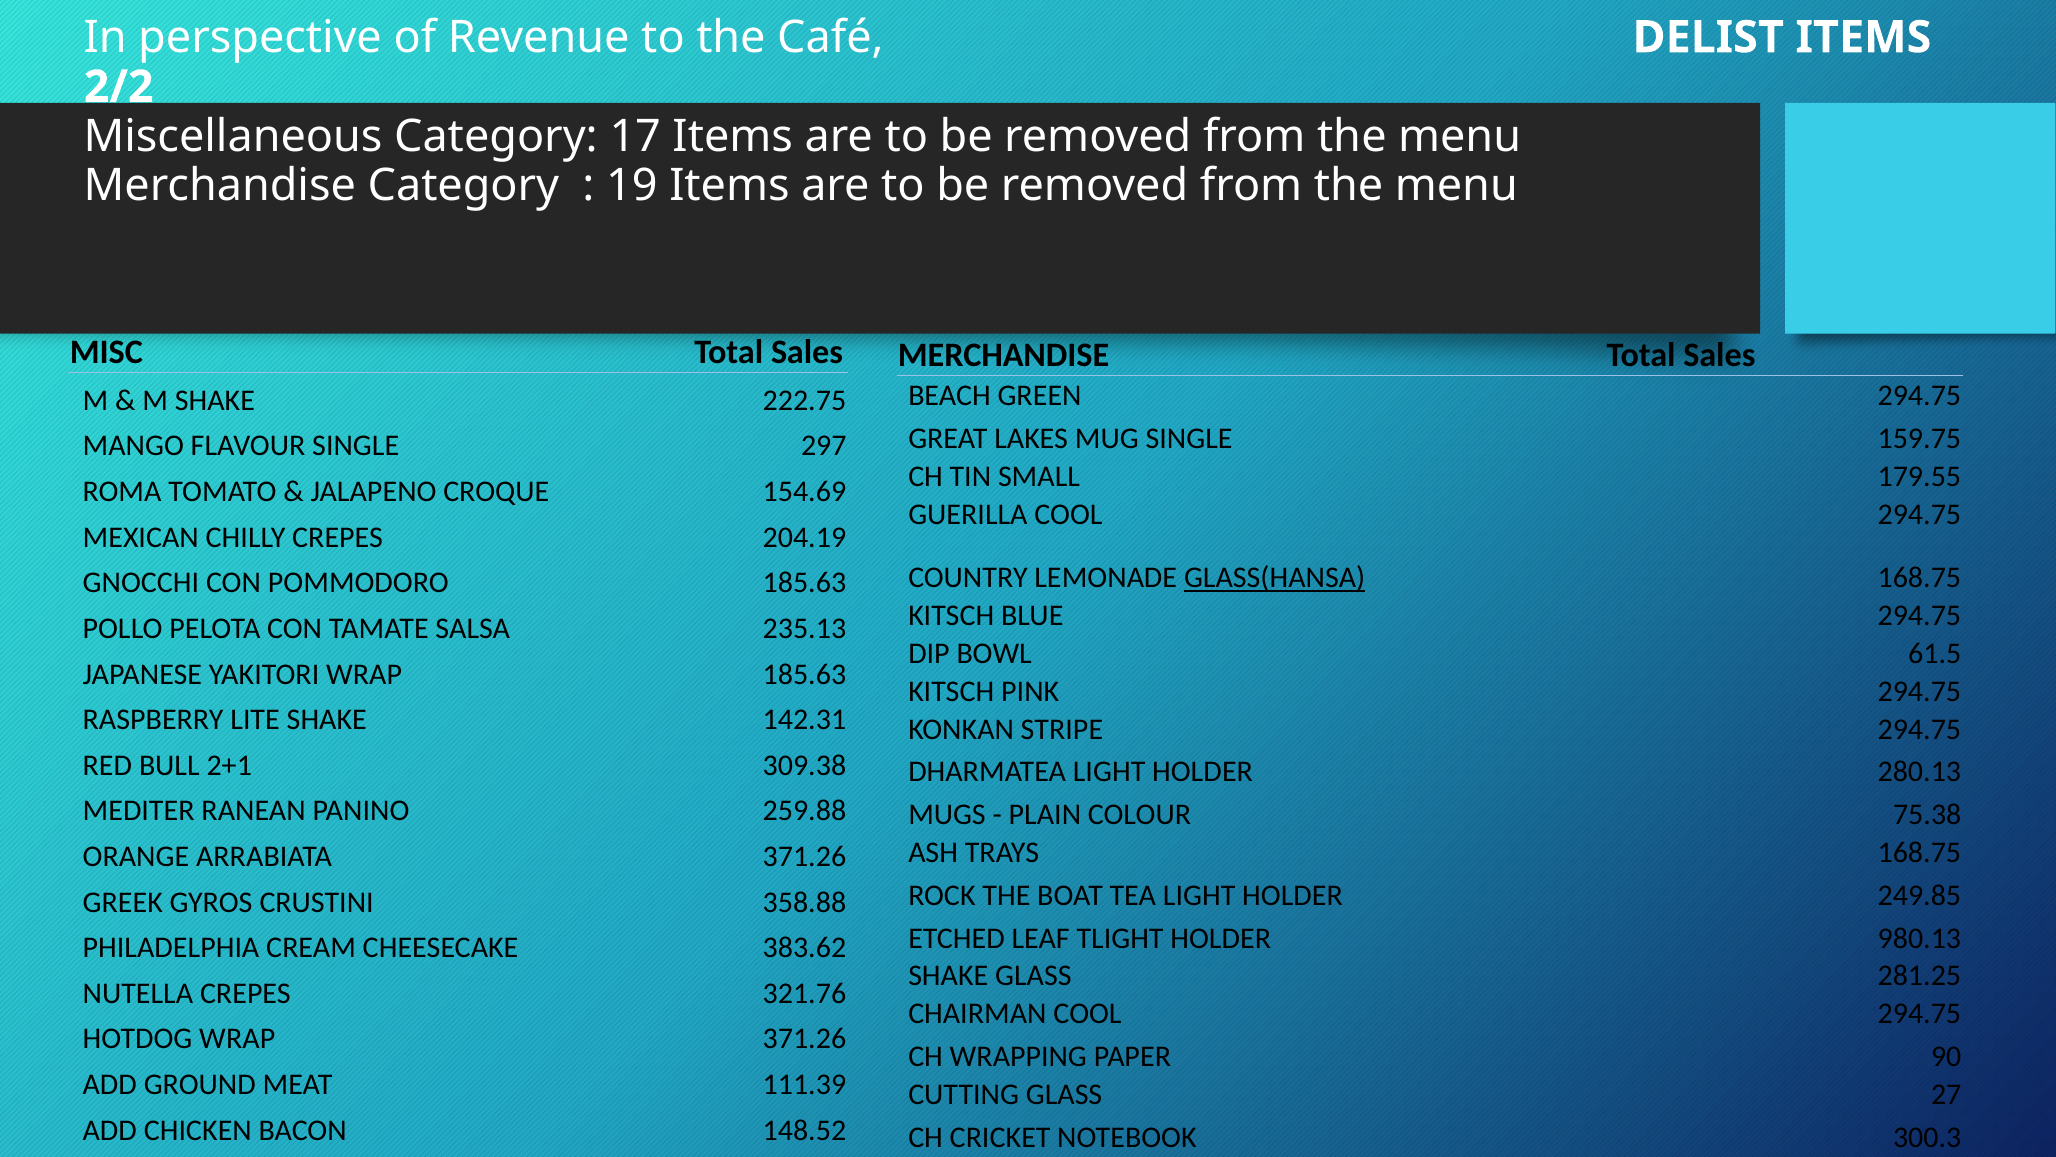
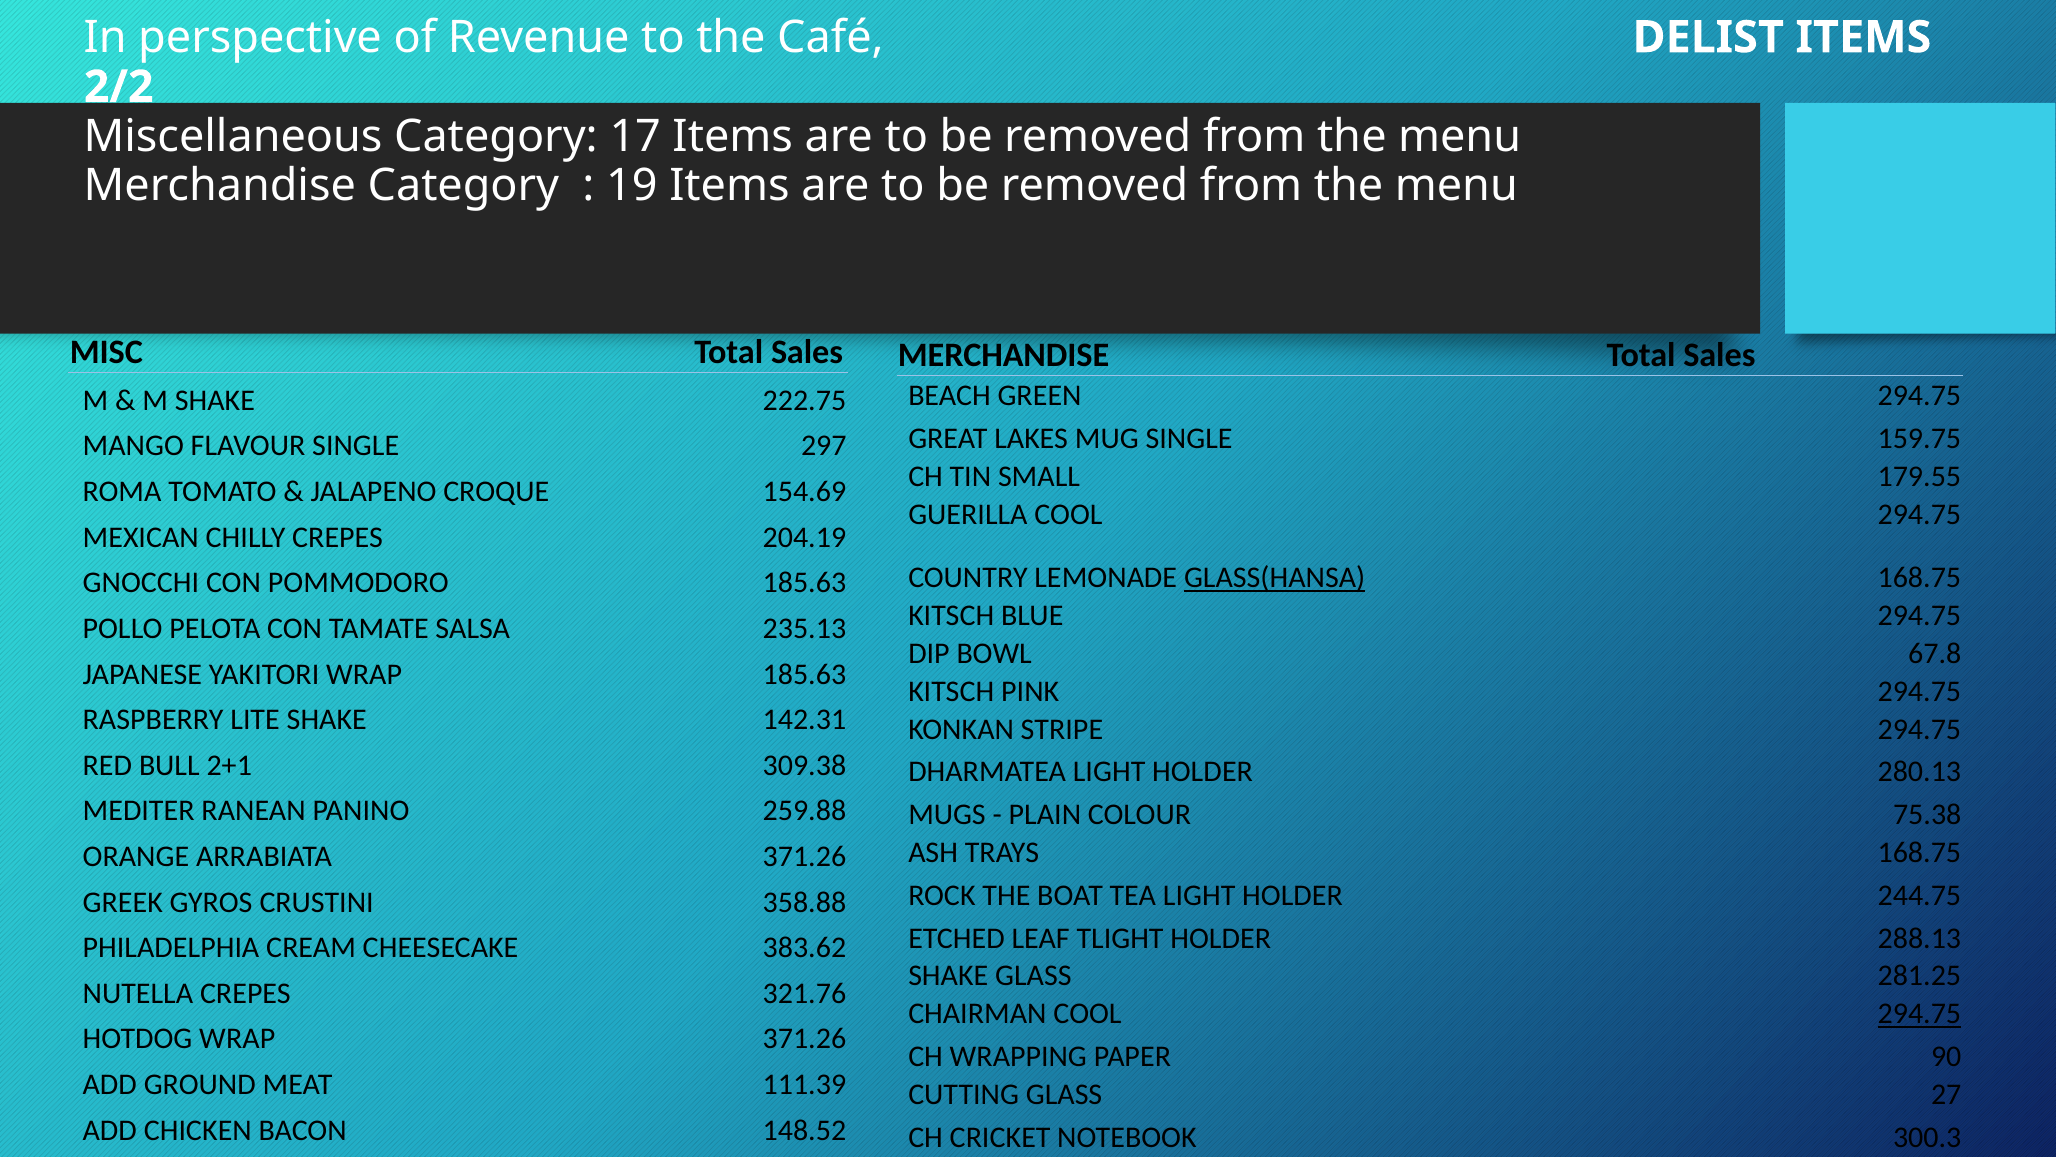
61.5: 61.5 -> 67.8 (1935, 653)
249.85: 249.85 -> 244.75 (1919, 895)
980.13: 980.13 -> 288.13 (1919, 938)
294.75 underline: none -> present (1919, 1013)
